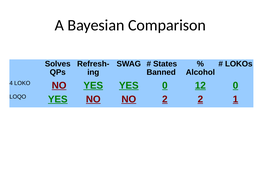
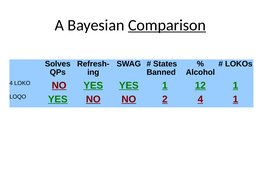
Comparison underline: none -> present (167, 25)
YES 0: 0 -> 1 (165, 85)
12 0: 0 -> 1 (235, 85)
2 2: 2 -> 4 (200, 99)
